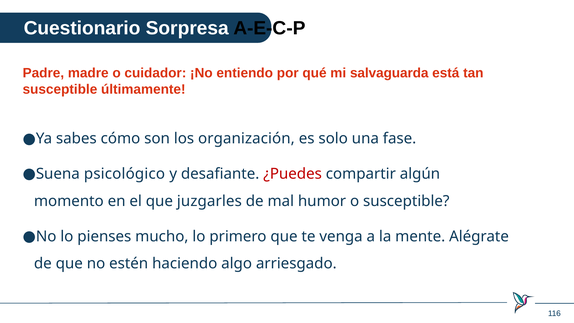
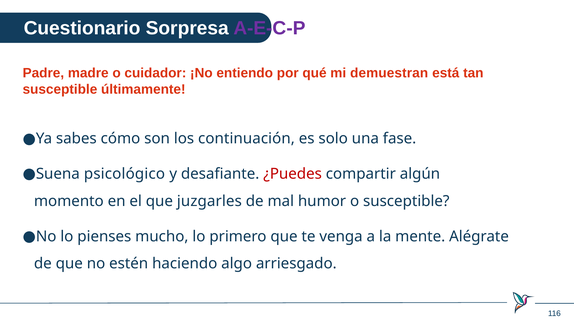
A-E-C-P colour: black -> purple (269, 28)
salvaguarda: salvaguarda -> demuestran (389, 73)
organización: organización -> continuación (246, 139)
